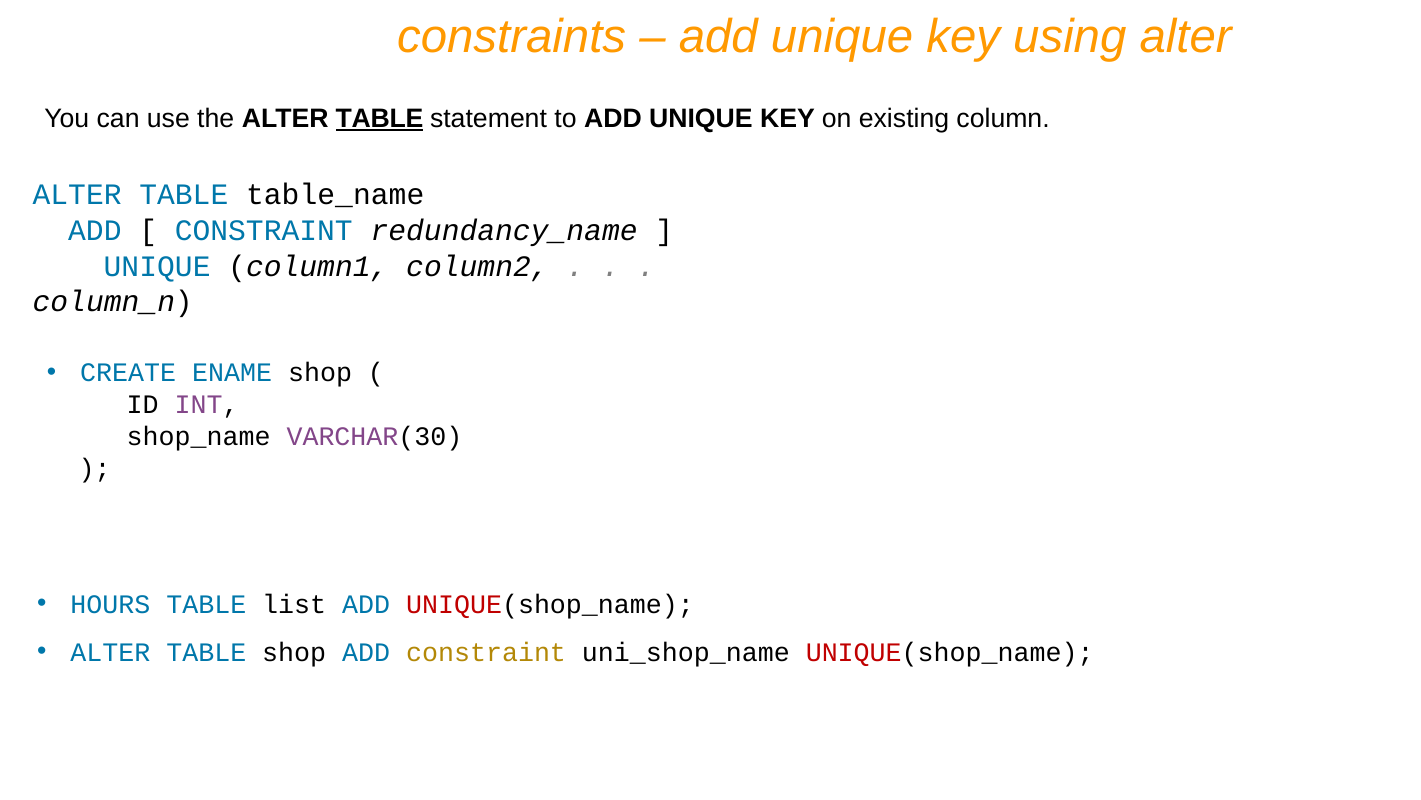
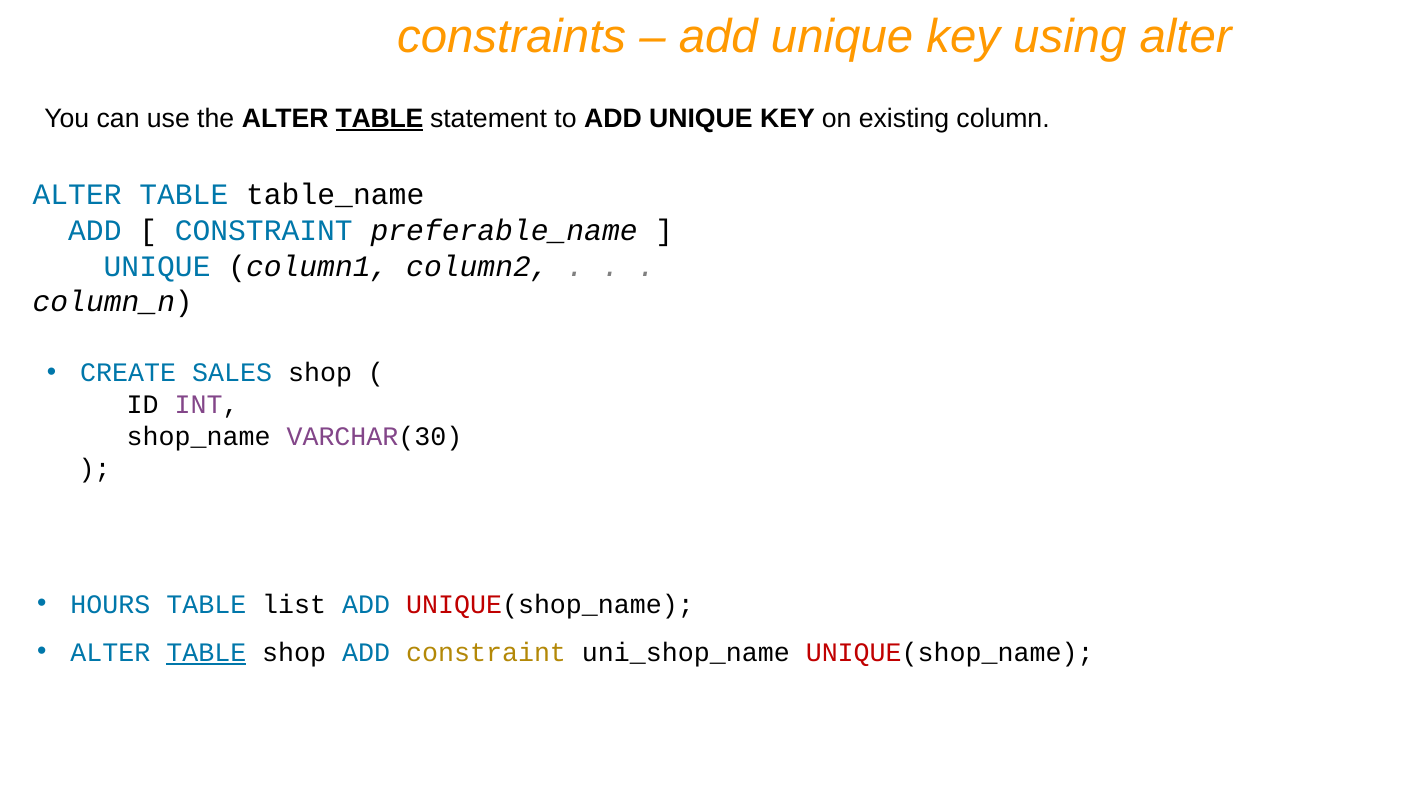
redundancy_name: redundancy_name -> preferable_name (504, 231)
ENAME: ENAME -> SALES (232, 372)
TABLE underline: none -> present (206, 652)
